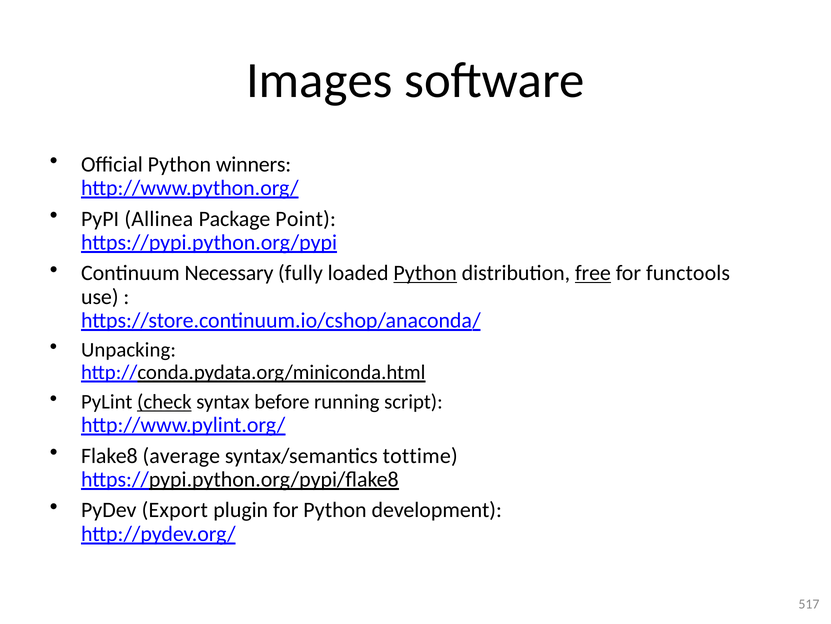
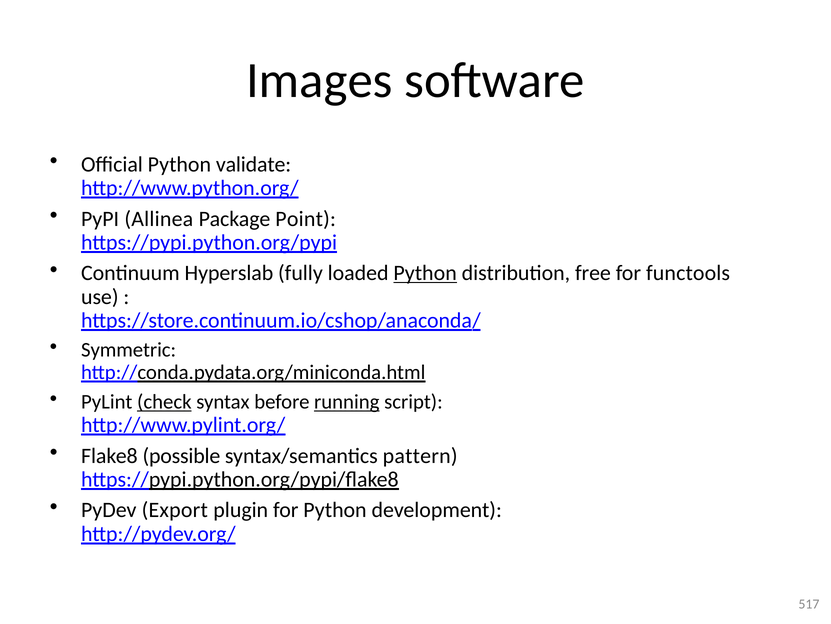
winners: winners -> validate (254, 164)
Necessary: Necessary -> Hyperslab (229, 273)
free underline: present -> none (593, 273)
Unpacking: Unpacking -> Symmetric (129, 350)
running underline: none -> present (347, 402)
average: average -> possible (181, 455)
tottime: tottime -> pattern (420, 455)
